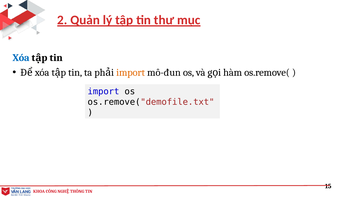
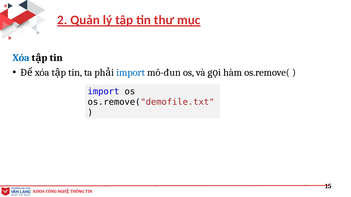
import colour: orange -> blue (131, 73)
